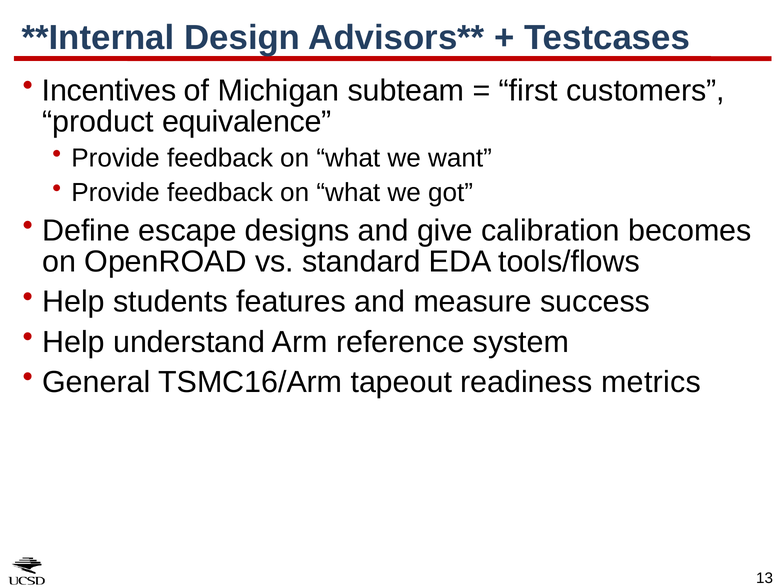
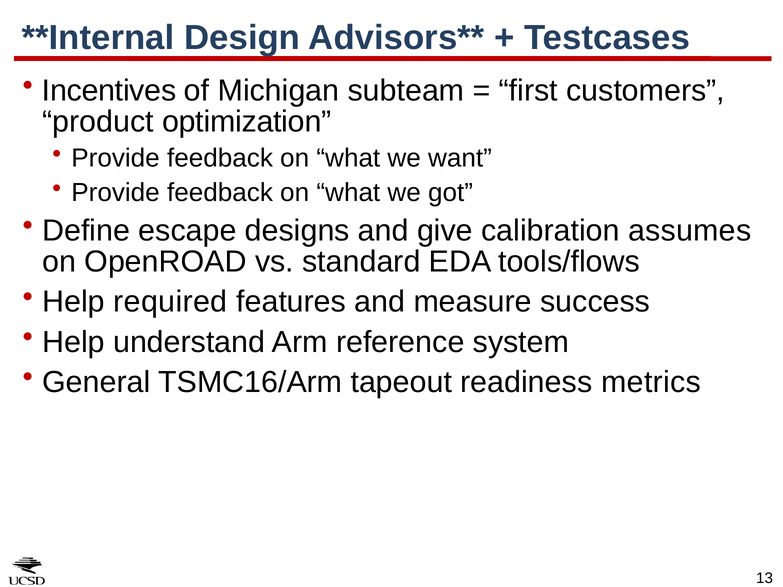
equivalence: equivalence -> optimization (247, 122)
becomes: becomes -> assumes (690, 231)
students: students -> required (170, 302)
